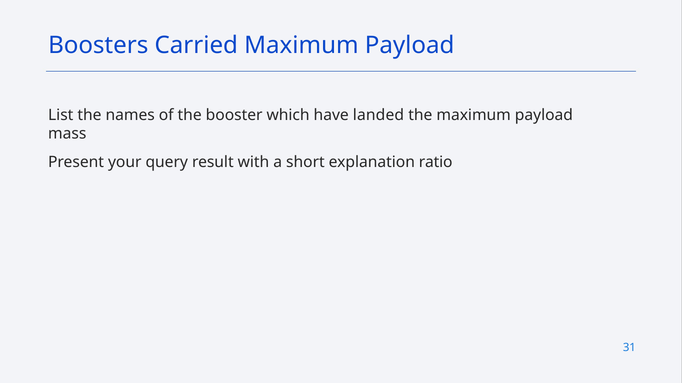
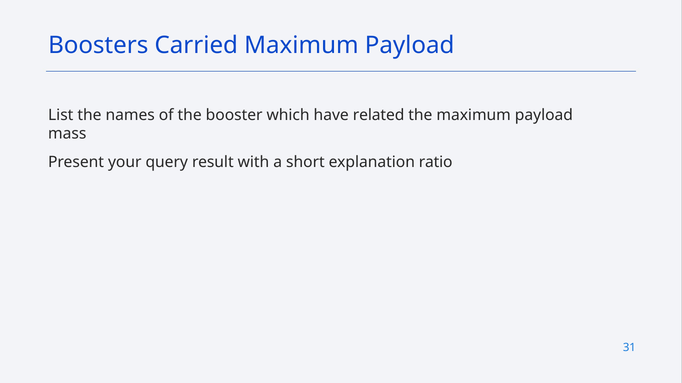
landed: landed -> related (379, 115)
